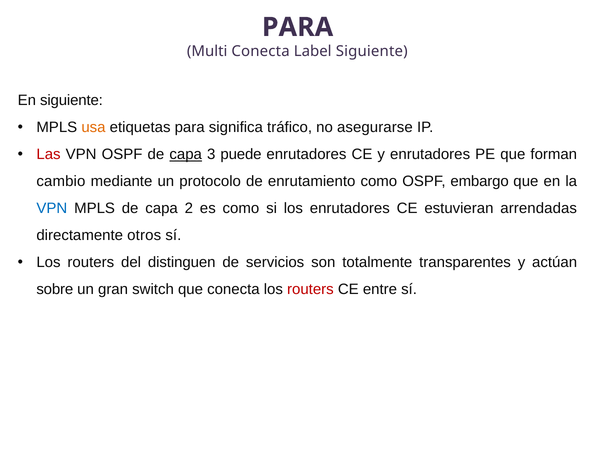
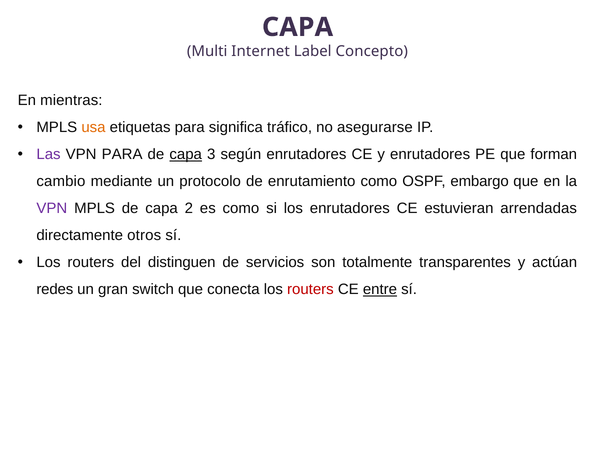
PARA: PARA -> CAPA (298, 27)
Multi Conecta: Conecta -> Internet (261, 51)
Label Siguiente: Siguiente -> Concepto (372, 51)
En siguiente: siguiente -> mientras (71, 100)
Las colour: red -> purple (49, 154)
VPN OSPF: OSPF -> PARA (122, 154)
puede: puede -> según (241, 154)
VPN colour: blue -> purple (52, 208)
sobre: sobre -> redes (55, 289)
entre underline: none -> present (380, 289)
